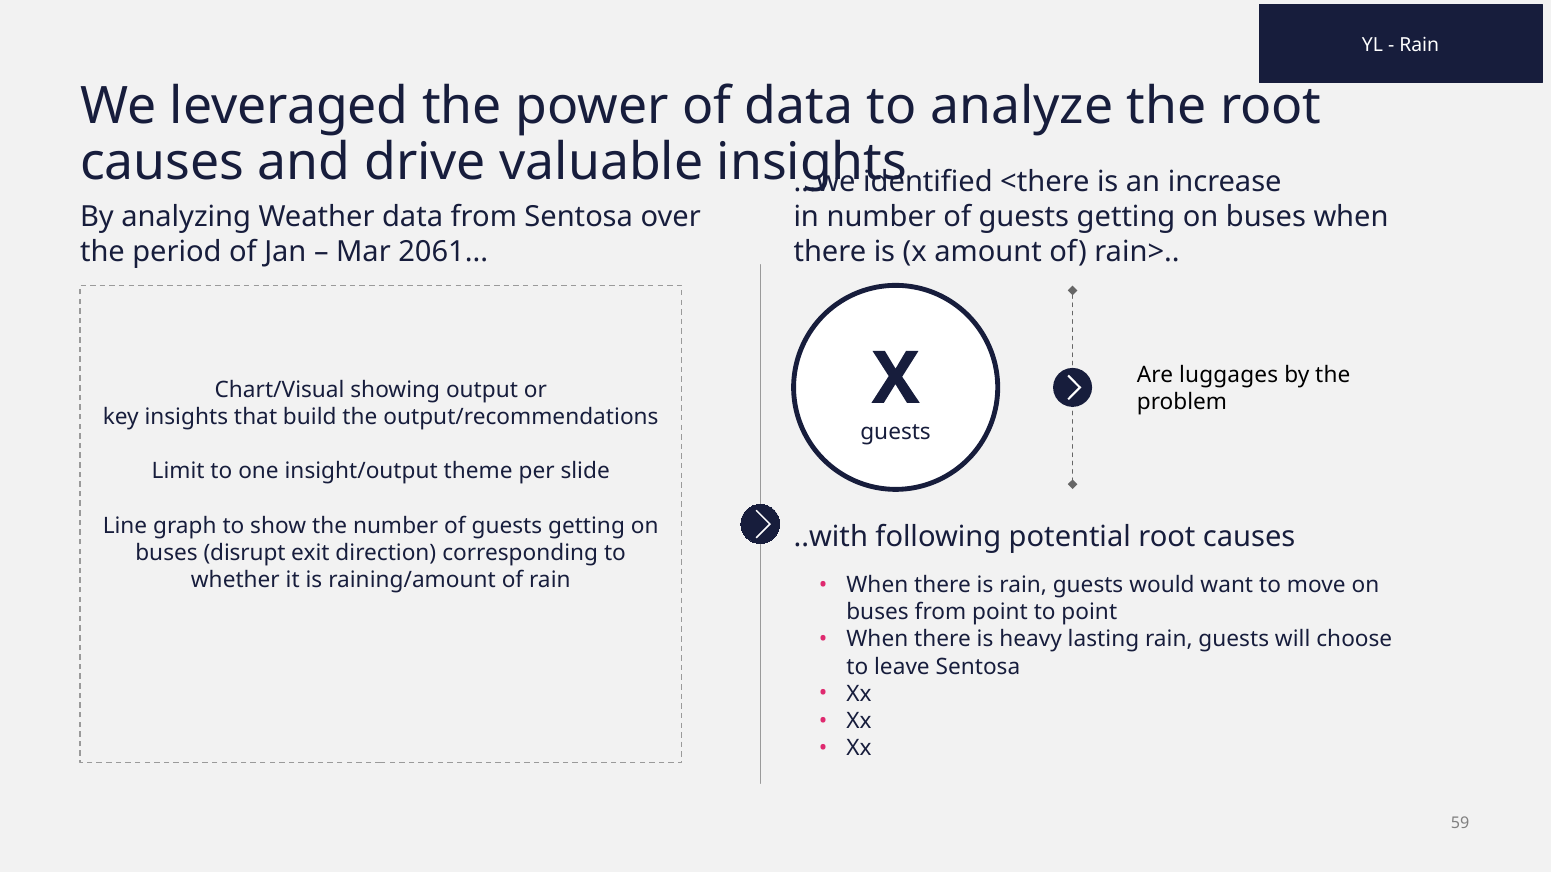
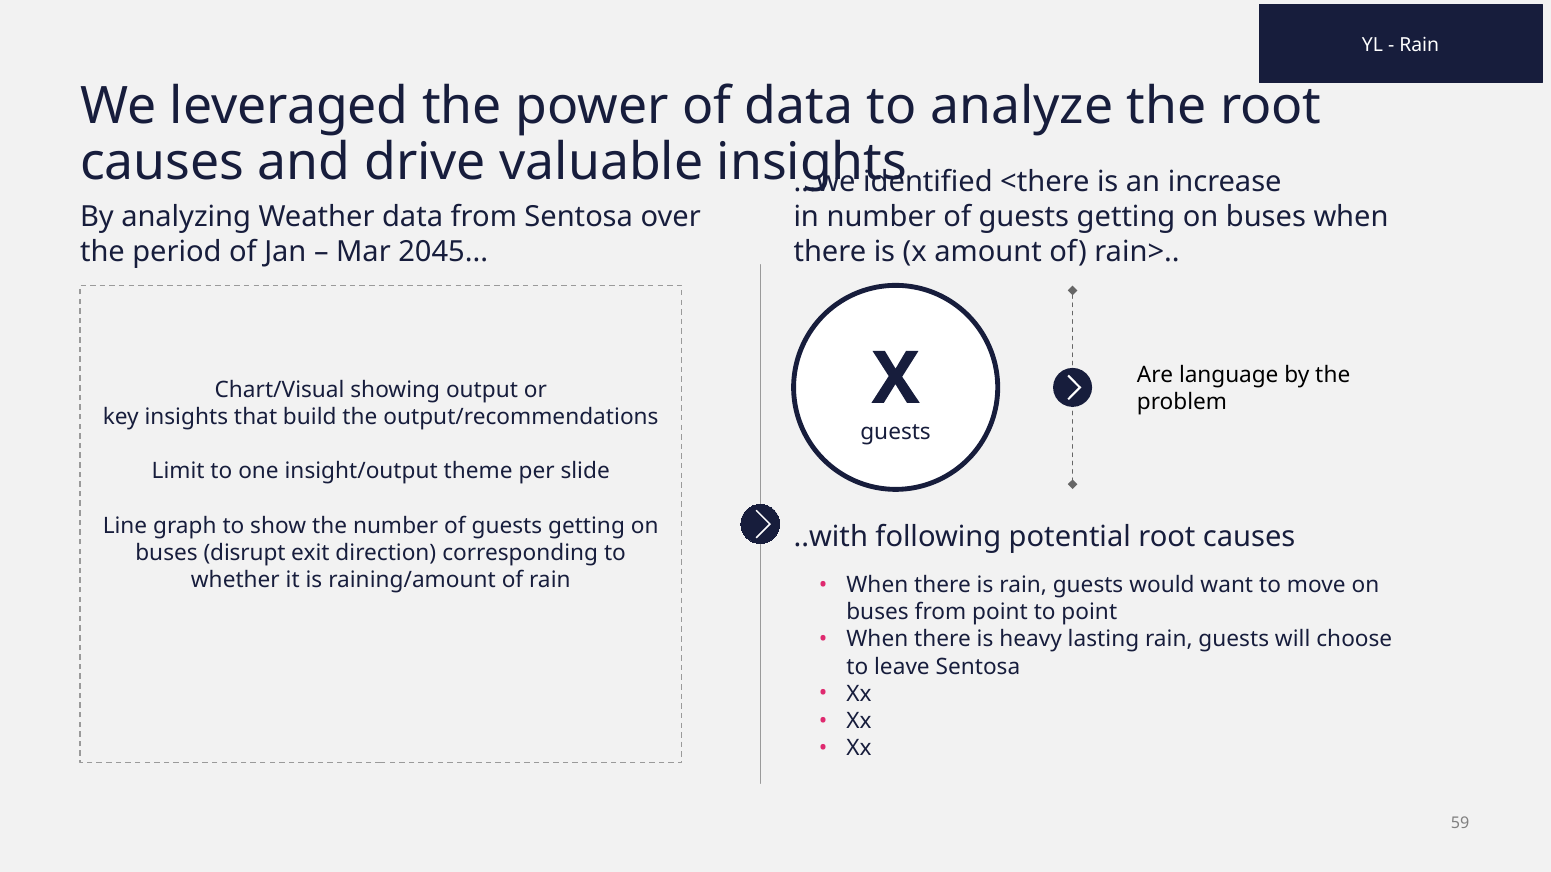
2061: 2061 -> 2045 (443, 252)
luggages: luggages -> language (1229, 376)
